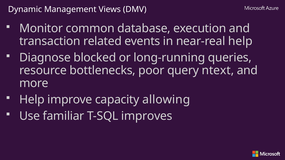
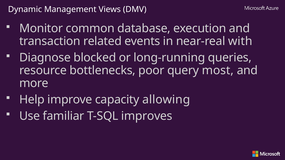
near-real help: help -> with (240, 41)
ntext: ntext -> most (218, 71)
